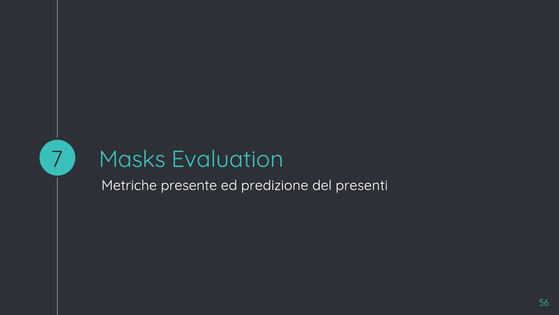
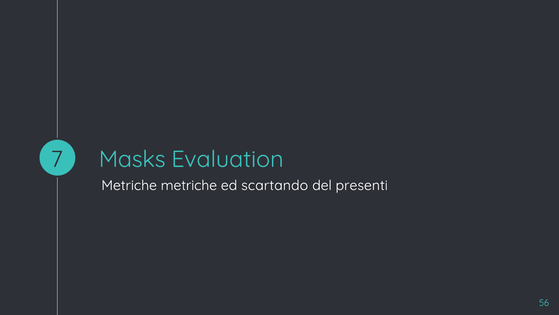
Metriche presente: presente -> metriche (189, 185)
predizione: predizione -> scartando (275, 185)
